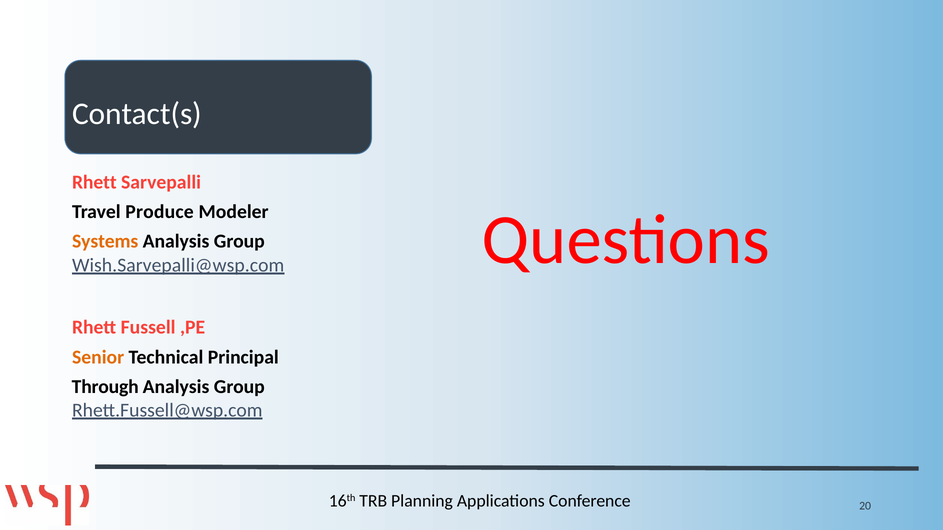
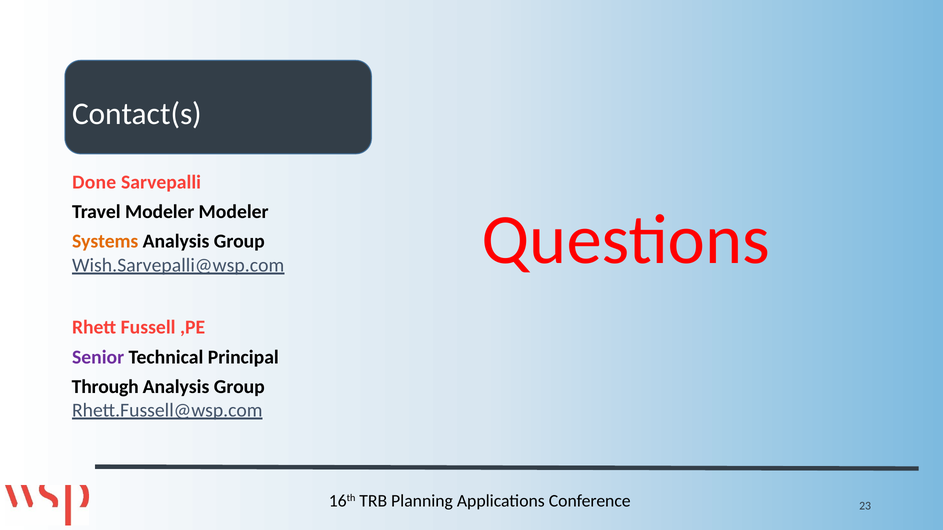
Rhett: Rhett -> Done (94, 182)
Travel Produce: Produce -> Modeler (160, 212)
Senior colour: orange -> purple (98, 357)
20: 20 -> 23 (865, 506)
